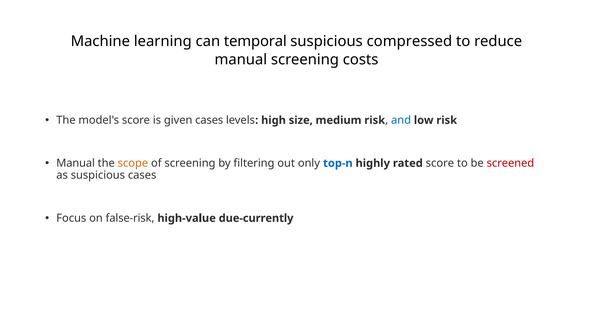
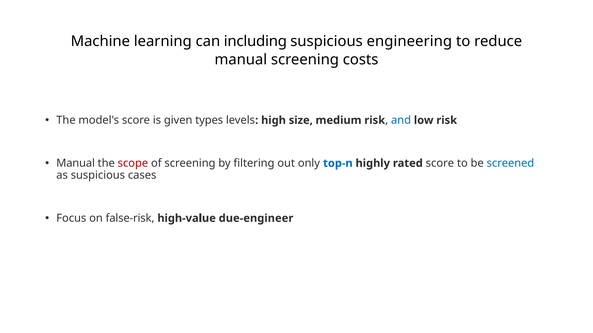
temporal: temporal -> including (255, 41)
compressed: compressed -> engineering (409, 41)
given cases: cases -> types (209, 120)
scope colour: orange -> red (133, 163)
screened colour: red -> blue (510, 163)
due-currently: due-currently -> due-engineer (256, 219)
